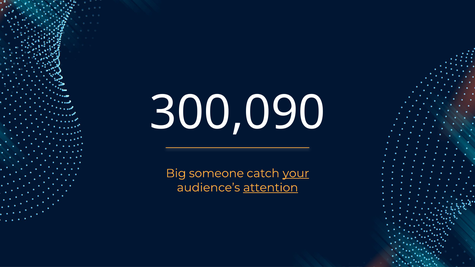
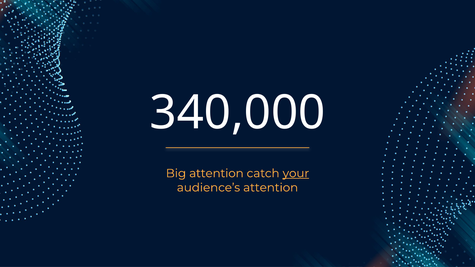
300,090: 300,090 -> 340,000 (237, 113)
Big someone: someone -> attention (216, 173)
attention underline: present -> none (271, 188)
